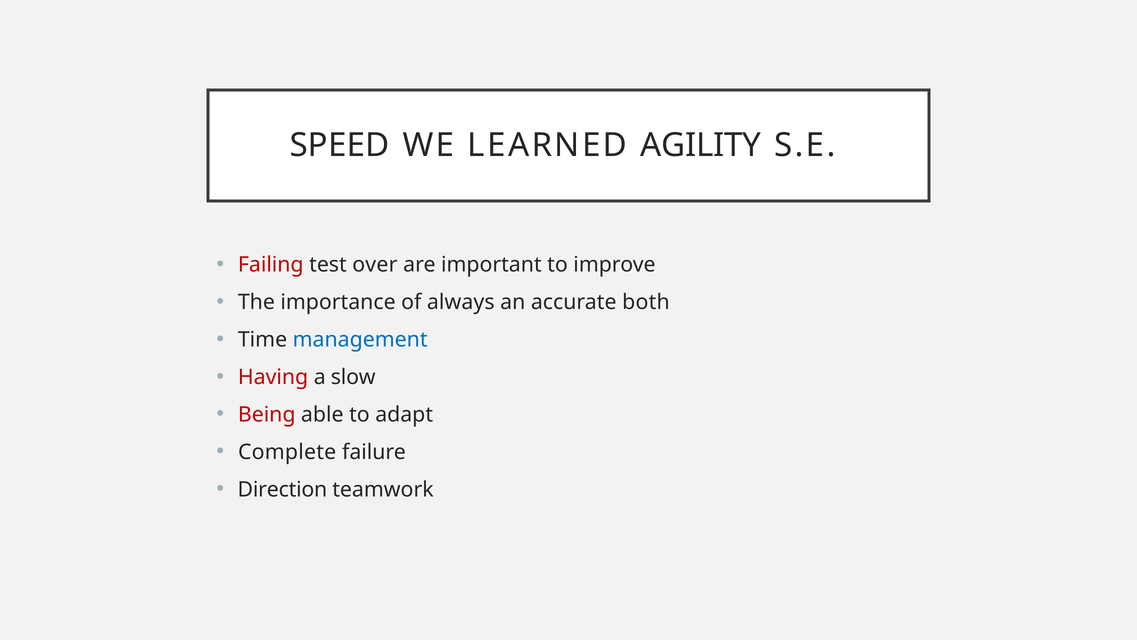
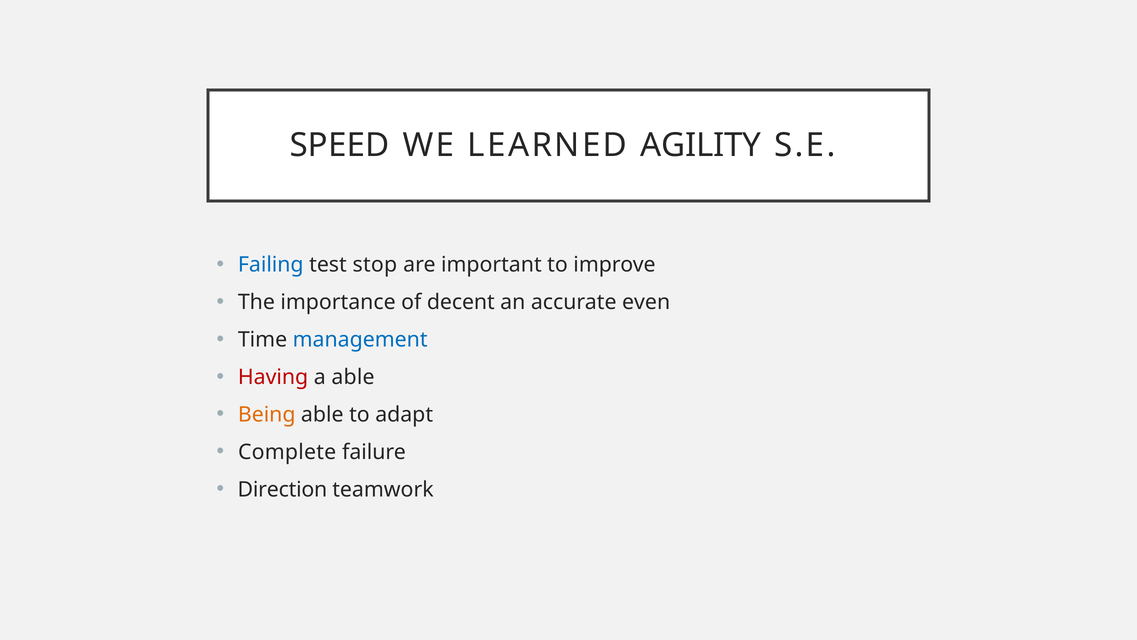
Failing colour: red -> blue (271, 265)
over: over -> stop (375, 265)
always: always -> decent (461, 302)
both: both -> even (646, 302)
a slow: slow -> able (353, 377)
Being colour: red -> orange (267, 414)
